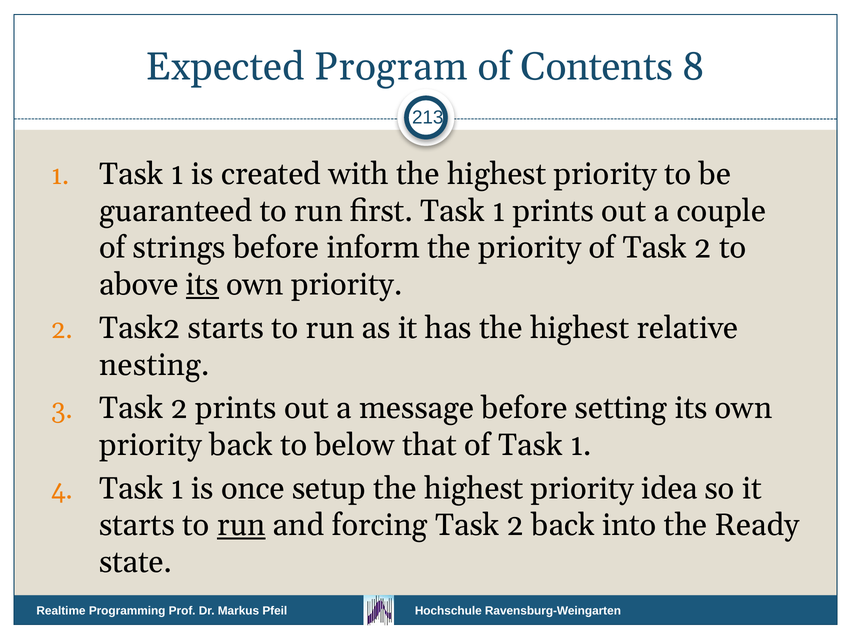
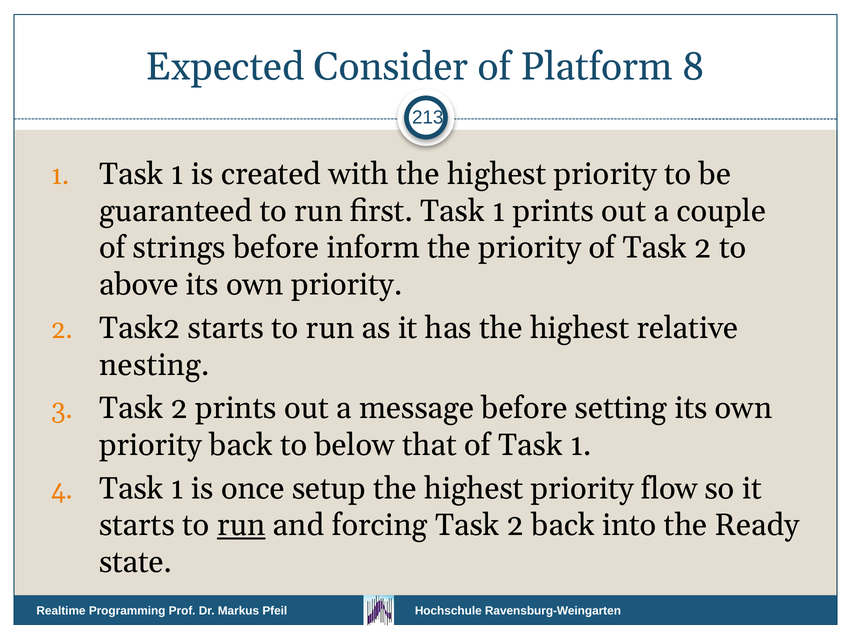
Program: Program -> Consider (391, 67)
Contents: Contents -> Platform (597, 67)
its underline: present -> none (202, 285)
idea: idea -> flow (670, 488)
